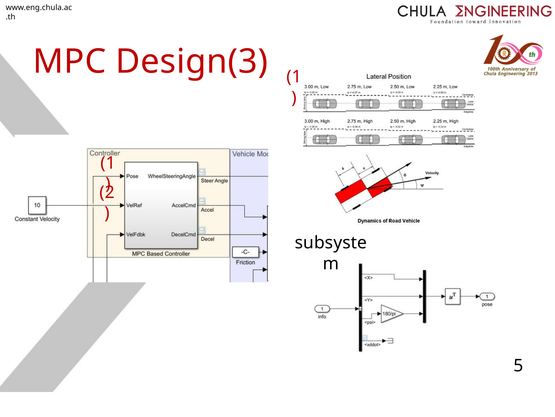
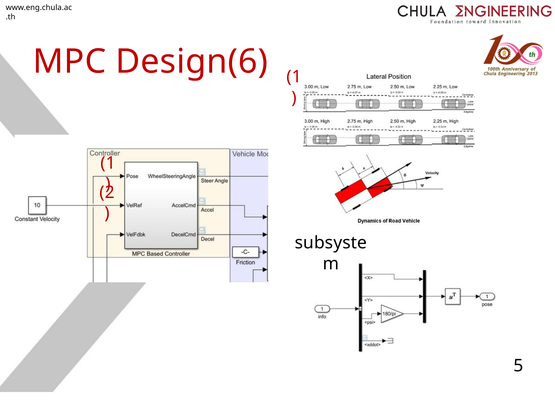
Design(3: Design(3 -> Design(6 (192, 62)
